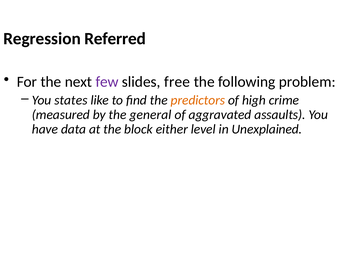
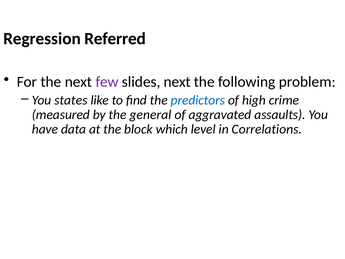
slides free: free -> next (177, 82)
predictors colour: orange -> blue (198, 100)
either: either -> which (172, 129)
Unexplained: Unexplained -> Correlations (267, 129)
